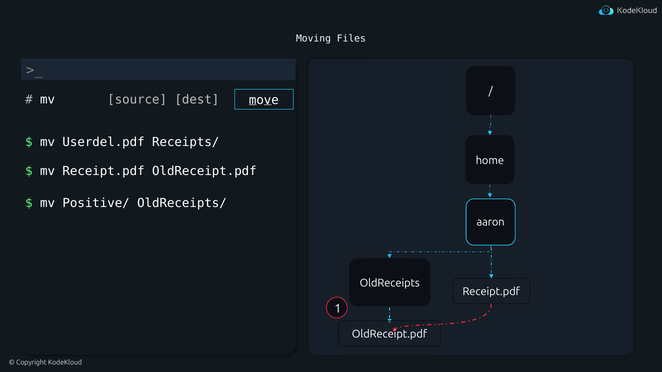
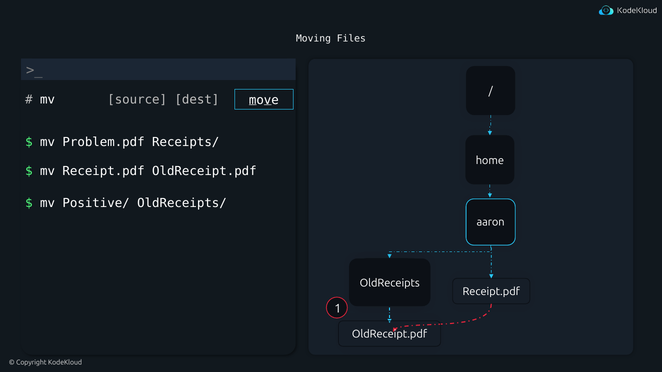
Userdel.pdf: Userdel.pdf -> Problem.pdf (104, 142)
